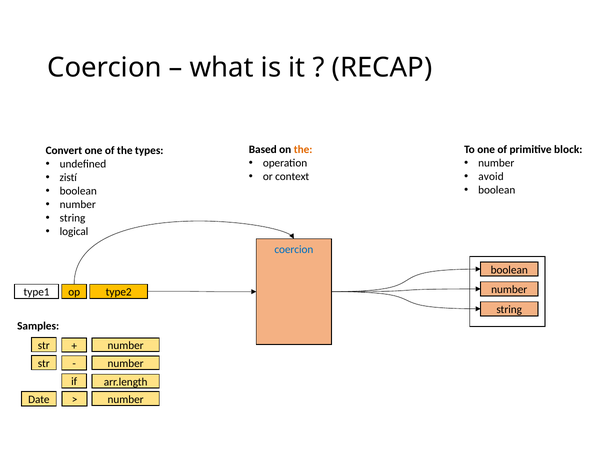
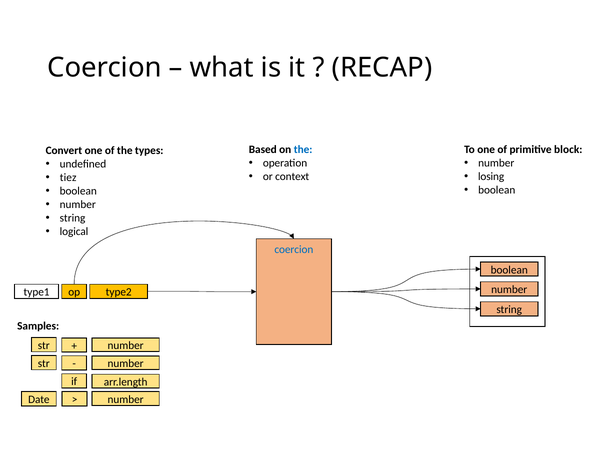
the colour: orange -> blue (303, 150)
avoid: avoid -> losing (491, 176)
zistí: zistí -> tiez (68, 178)
